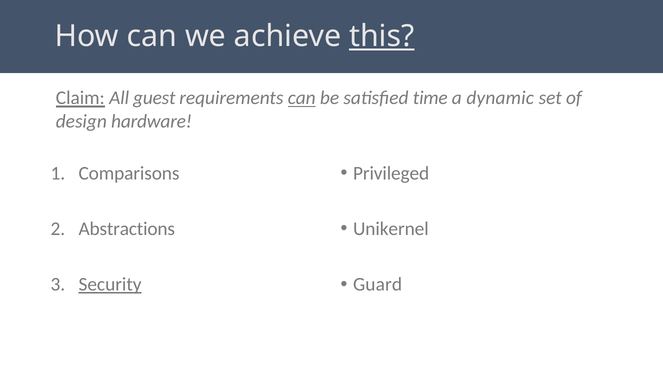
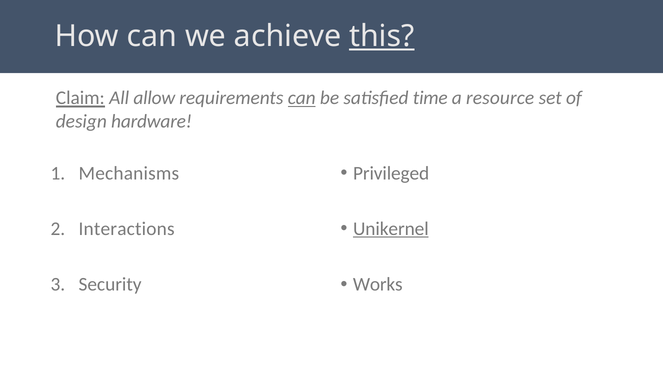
guest: guest -> allow (154, 98)
dynamic: dynamic -> resource (500, 98)
Comparisons: Comparisons -> Mechanisms (129, 173)
Unikernel underline: none -> present (391, 229)
Abstractions: Abstractions -> Interactions (127, 229)
Guard: Guard -> Works (378, 284)
Security underline: present -> none (110, 284)
